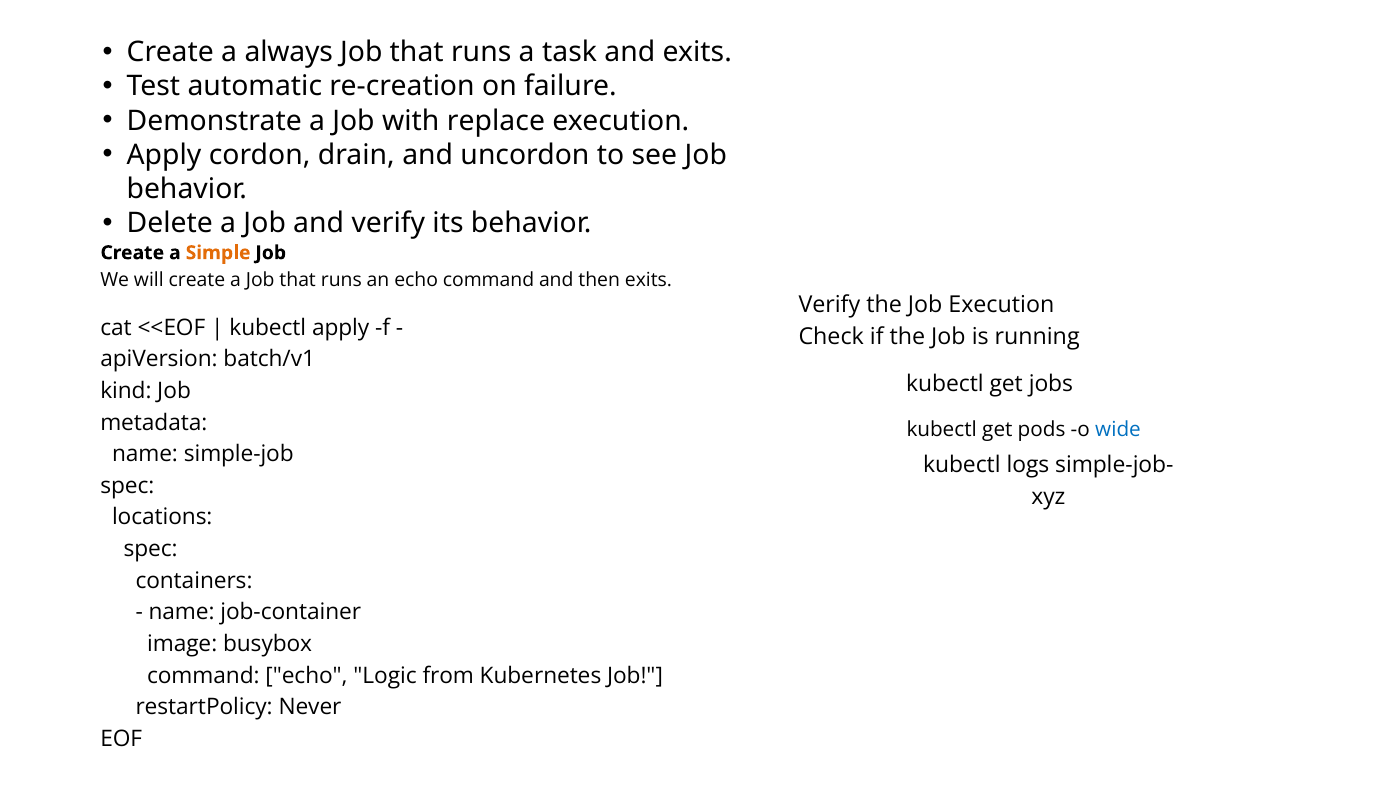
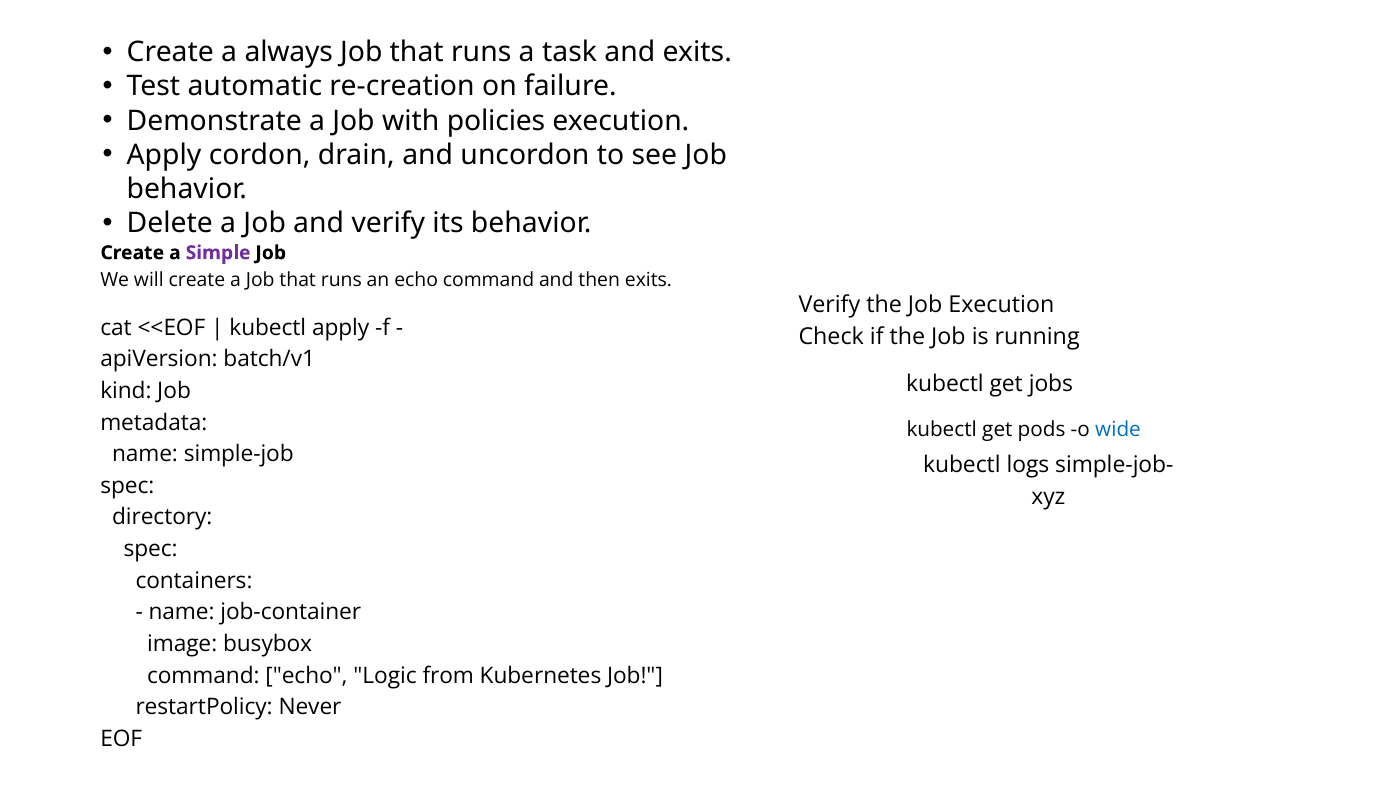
replace: replace -> policies (496, 121)
Simple colour: orange -> purple (218, 253)
locations: locations -> directory (162, 517)
